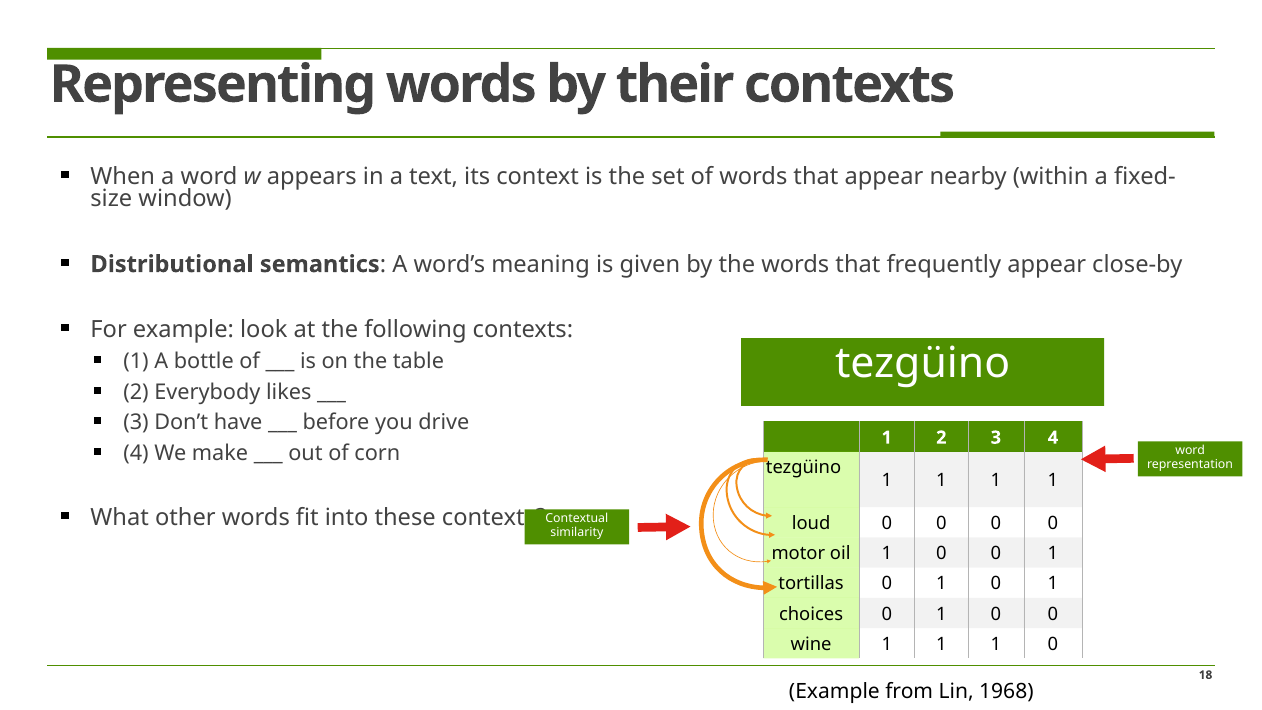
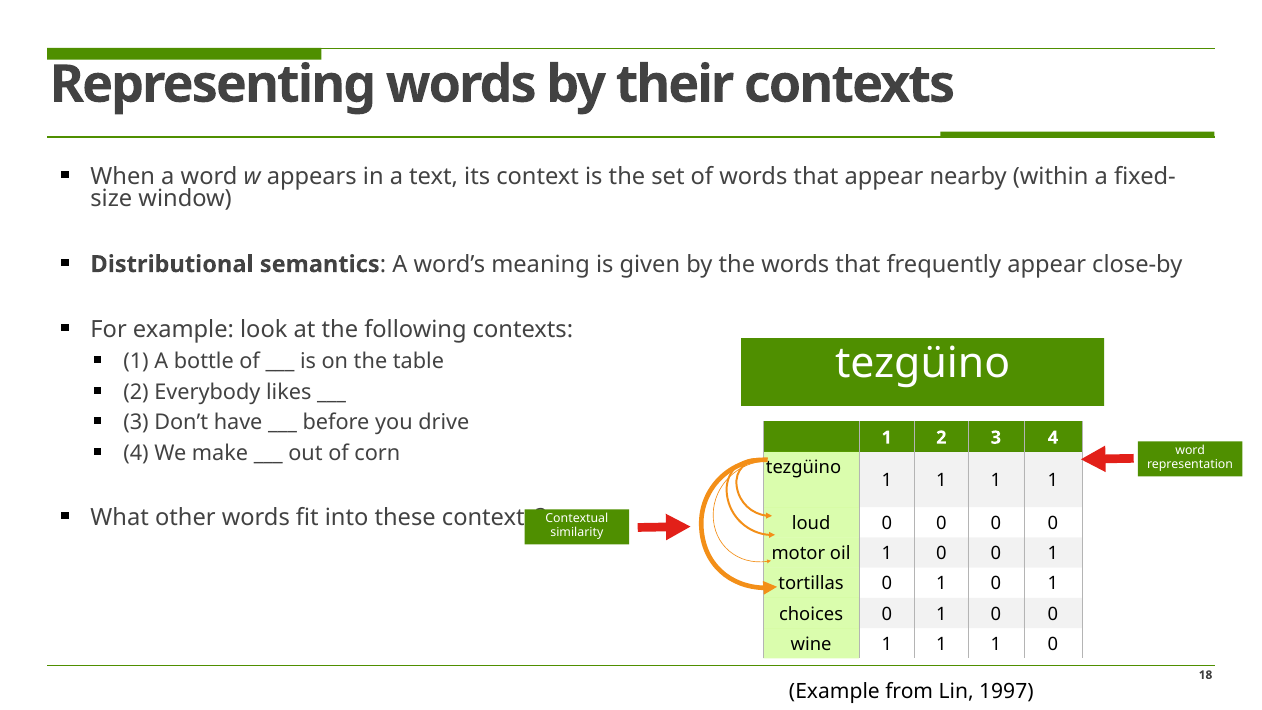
1968: 1968 -> 1997 (1006, 691)
